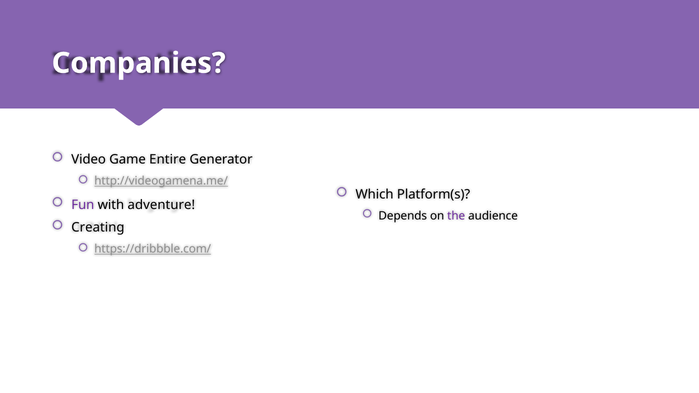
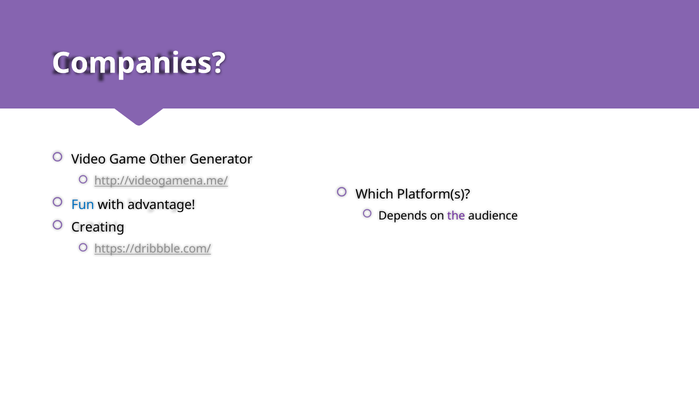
Entire: Entire -> Other (168, 160)
Fun colour: purple -> blue (83, 205)
adventure: adventure -> advantage (161, 205)
